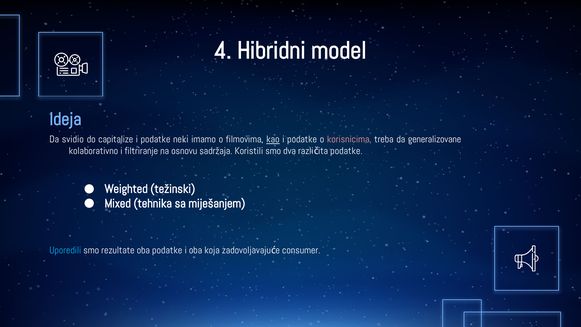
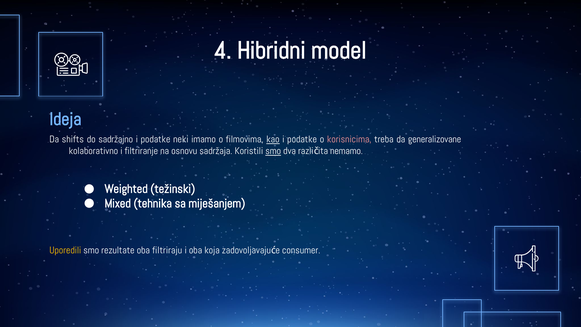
svidio: svidio -> shifts (73, 139)
capitalize: capitalize -> sadržajno (116, 139)
smo underline: none -> present (273, 151)
podatke: podatke -> nemamo (347, 151)
Uporedili colour: light blue -> yellow (65, 250)
oba podatke: podatke -> filtriraju (167, 250)
